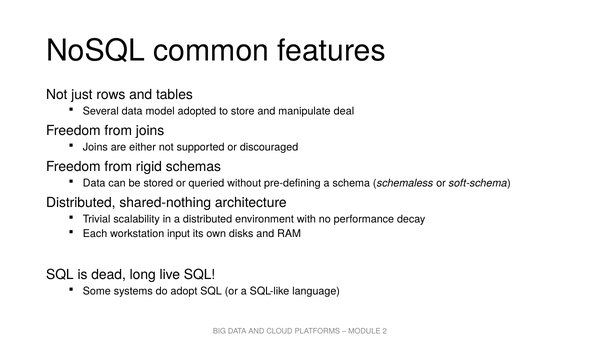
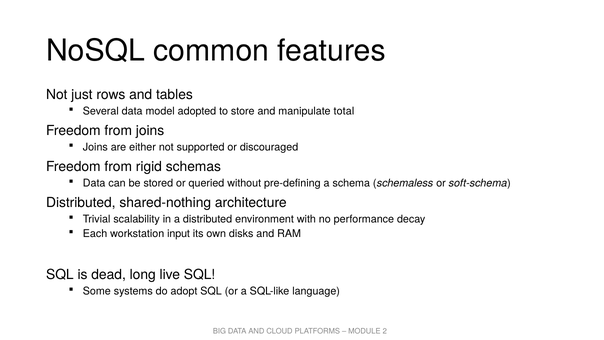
deal: deal -> total (344, 111)
